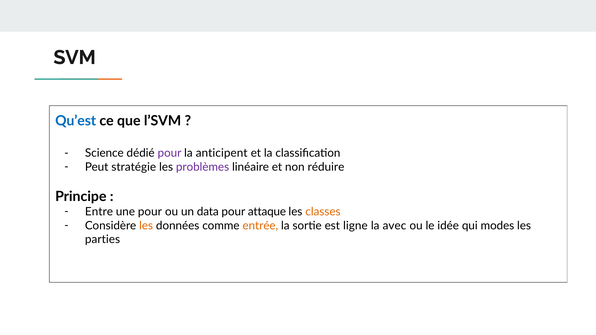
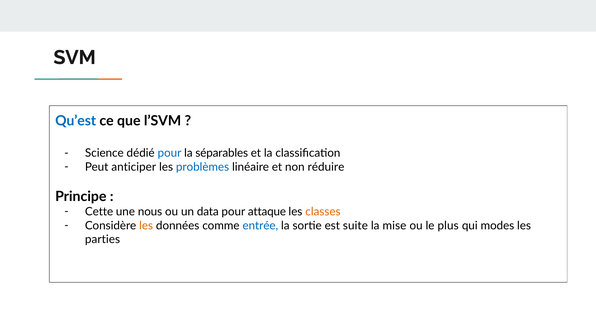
pour colour: purple -> blue (170, 153)
anticipent: anticipent -> séparables (222, 153)
stratégie: stratégie -> anticiper (134, 167)
problèmes colour: purple -> blue (203, 167)
Entre: Entre -> Cette (99, 212)
une pour: pour -> nous (150, 212)
entrée colour: orange -> blue (260, 226)
ligne: ligne -> suite (355, 226)
avec: avec -> mise (394, 226)
idée: idée -> plus (448, 226)
